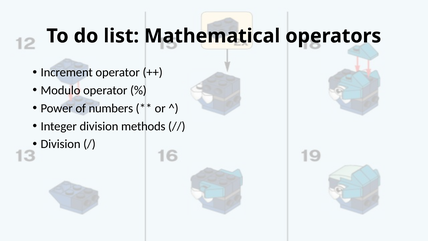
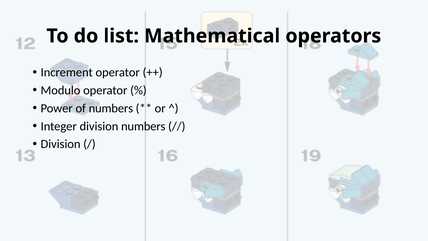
division methods: methods -> numbers (143, 126)
